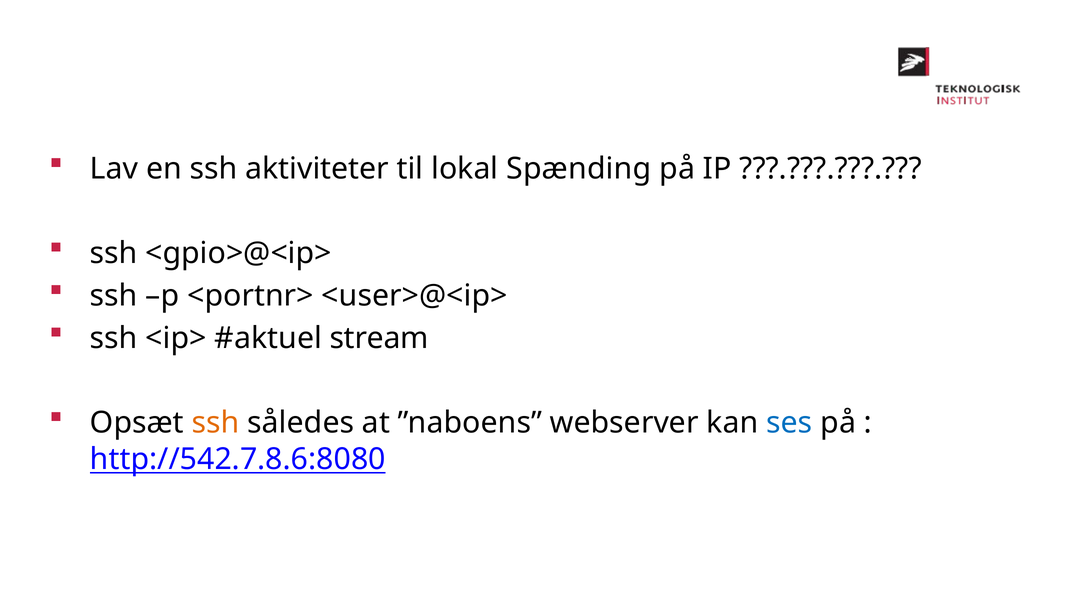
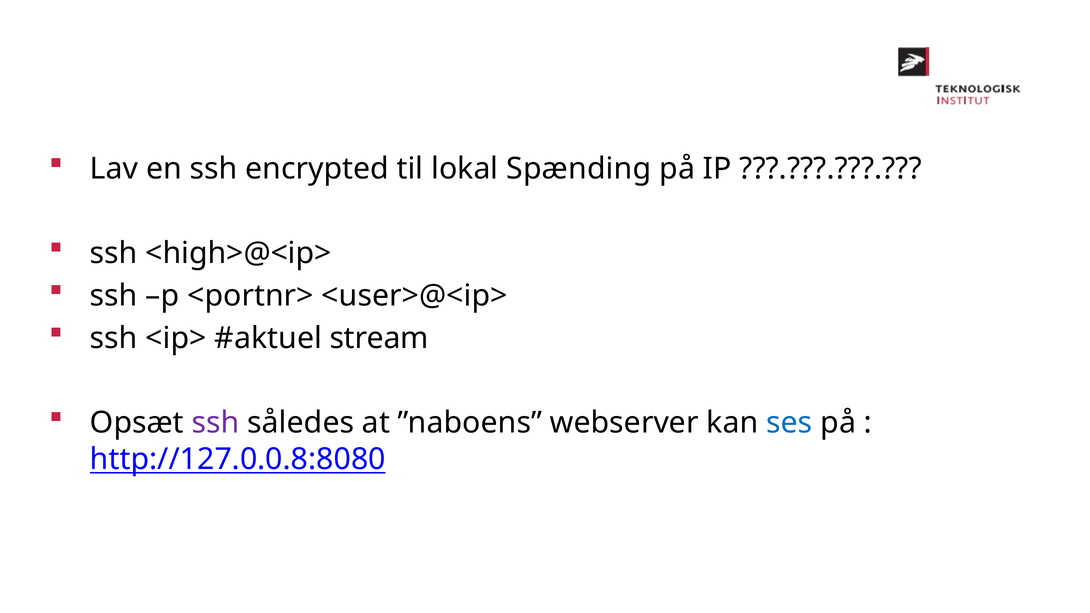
aktiviteter: aktiviteter -> encrypted (317, 169)
<gpio>@<ip>: <gpio>@<ip> -> <high>@<ip> (239, 253)
ssh colour: orange -> purple (216, 423)
http://542.7.8.6:8080: http://542.7.8.6:8080 -> http://127.0.0.8:8080 (238, 459)
